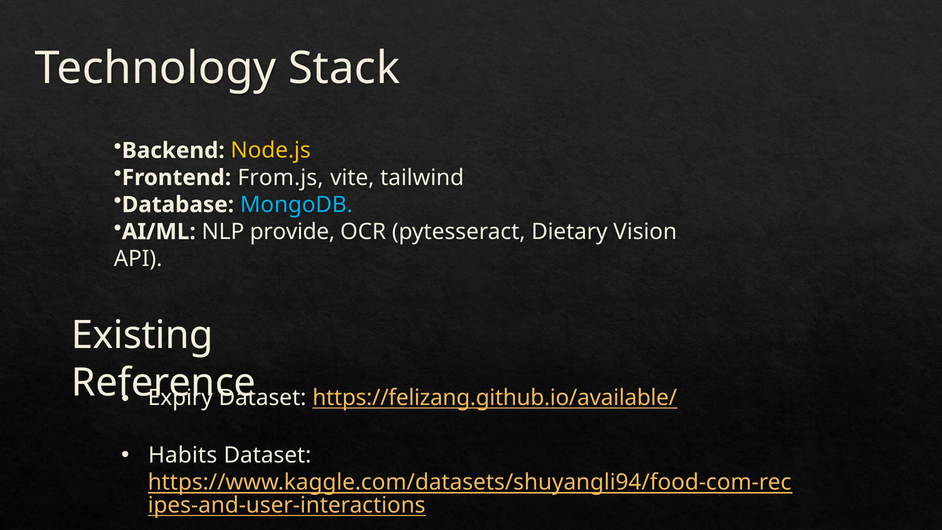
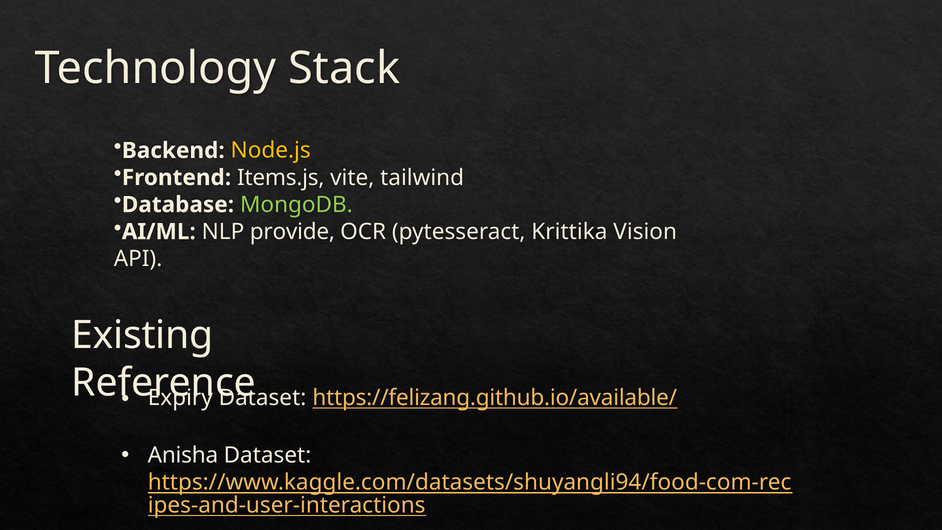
From.js: From.js -> Items.js (281, 178)
MongoDB colour: light blue -> light green (296, 205)
Dietary: Dietary -> Krittika (569, 232)
Habits: Habits -> Anisha (183, 455)
